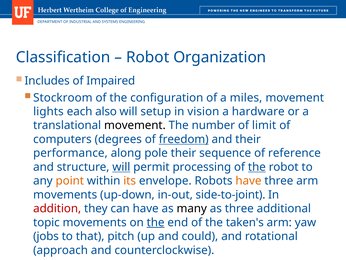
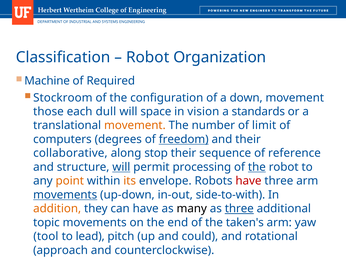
Includes: Includes -> Machine (47, 81)
Impaired: Impaired -> Required (111, 81)
miles: miles -> down (246, 97)
lights: lights -> those (48, 111)
also: also -> dull (106, 111)
setup: setup -> space (156, 111)
hardware: hardware -> standards (258, 111)
movement colour: black -> orange (135, 125)
performance: performance -> collaborative (70, 153)
pole: pole -> stop (156, 153)
have colour: orange -> red (248, 181)
movements underline: none -> present (65, 194)
side-to-joint: side-to-joint -> side-to-with (230, 194)
addition colour: red -> orange (57, 208)
three underline: none -> present (239, 208)
the underline: present -> none (156, 222)
jobs: jobs -> tool (46, 236)
that: that -> lead (90, 236)
